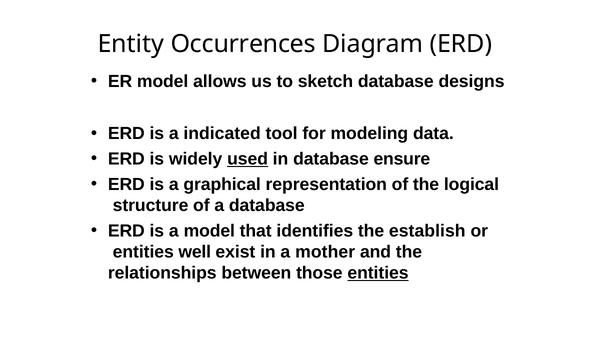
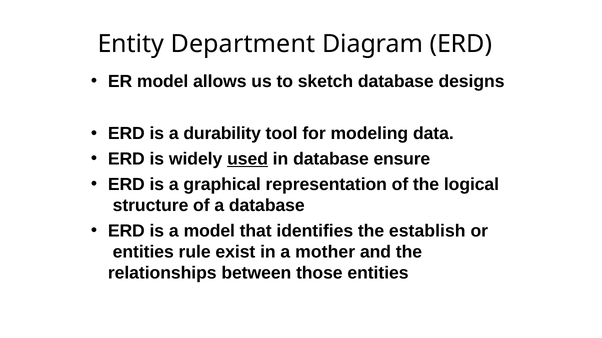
Occurrences: Occurrences -> Department (243, 44)
indicated: indicated -> durability (222, 134)
well: well -> rule (195, 252)
entities underline: present -> none (378, 274)
